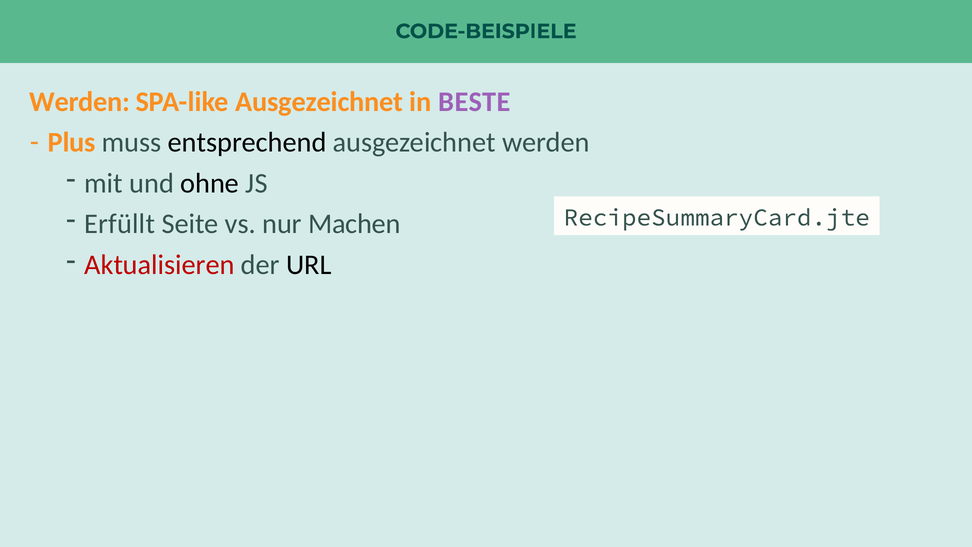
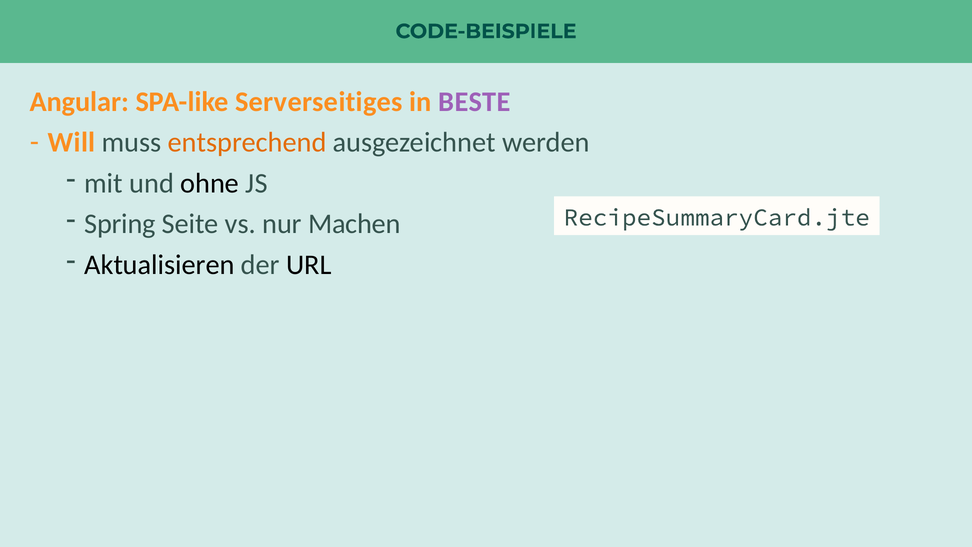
Werden: Werden -> Angular (79, 102)
SPA-like Ausgezeichnet: Ausgezeichnet -> Serverseitiges (319, 102)
Plus: Plus -> Will (72, 143)
entsprechend colour: black -> orange (247, 143)
Erfüllt: Erfüllt -> Spring (120, 224)
Aktualisieren colour: red -> black (159, 265)
